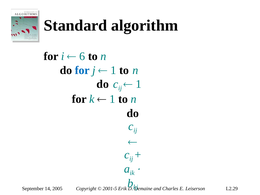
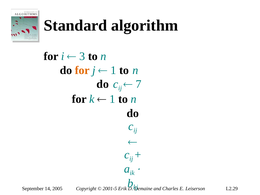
6: 6 -> 3 (82, 56)
for colour: blue -> orange (82, 70)
1: 1 -> 7 (139, 84)
